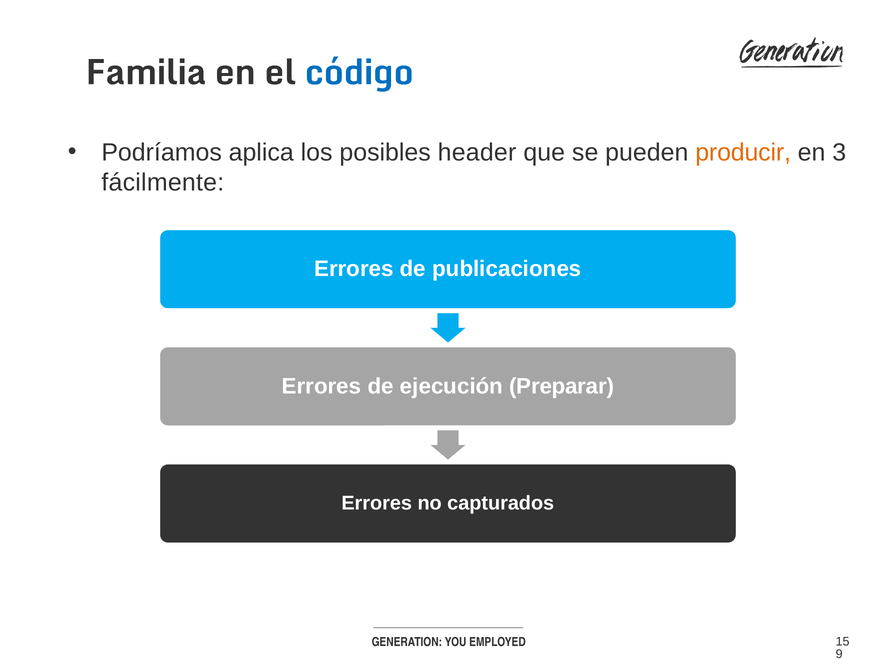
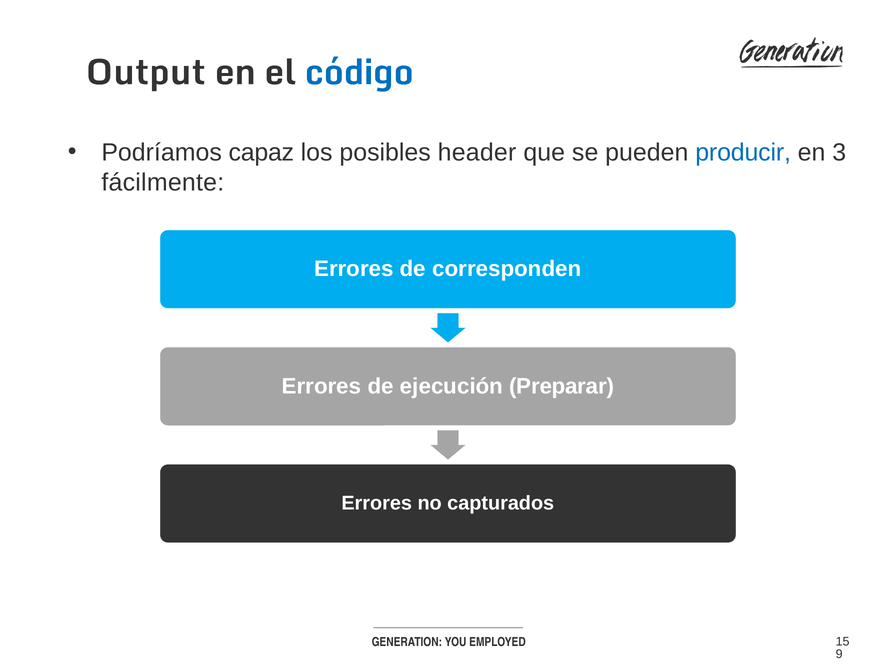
Familia: Familia -> Output (146, 73)
aplica: aplica -> capaz (261, 153)
producir colour: orange -> blue (743, 153)
publicaciones: publicaciones -> corresponden (507, 269)
